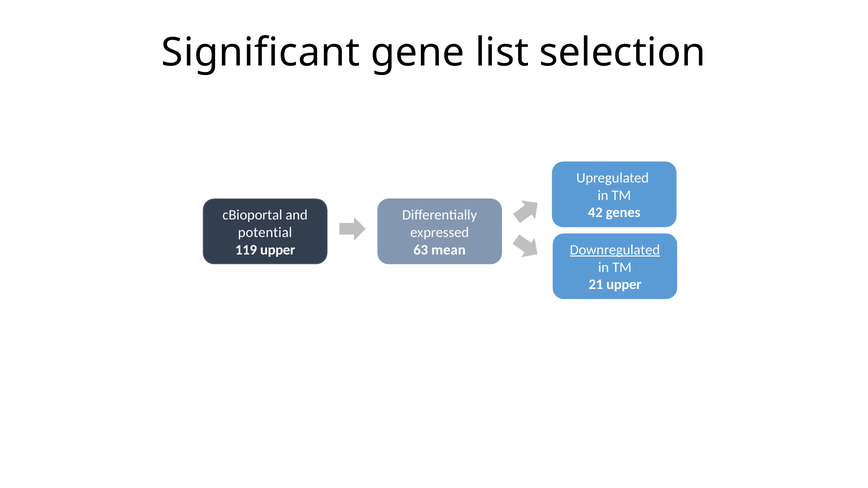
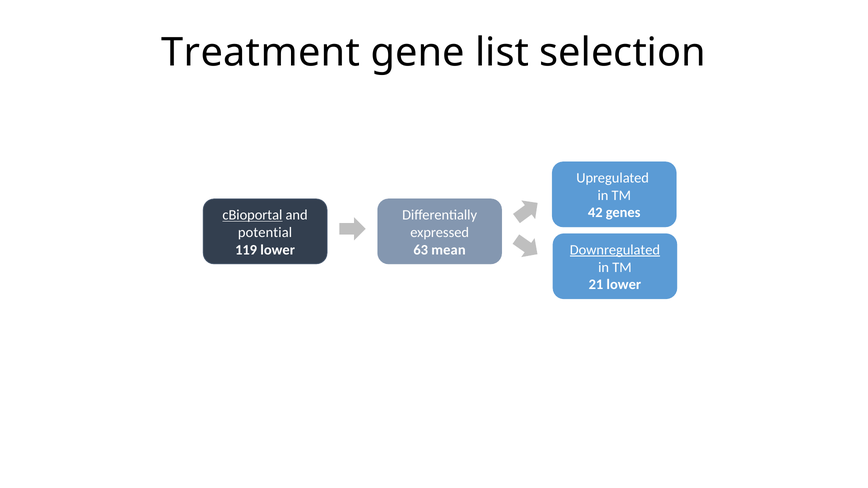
Significant: Significant -> Treatment (261, 53)
cBioportal underline: none -> present (252, 215)
119 upper: upper -> lower (278, 250)
21 upper: upper -> lower (624, 285)
